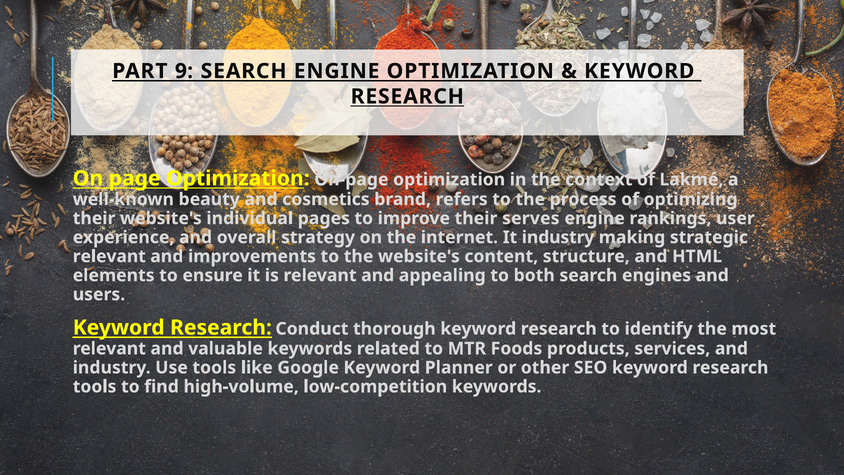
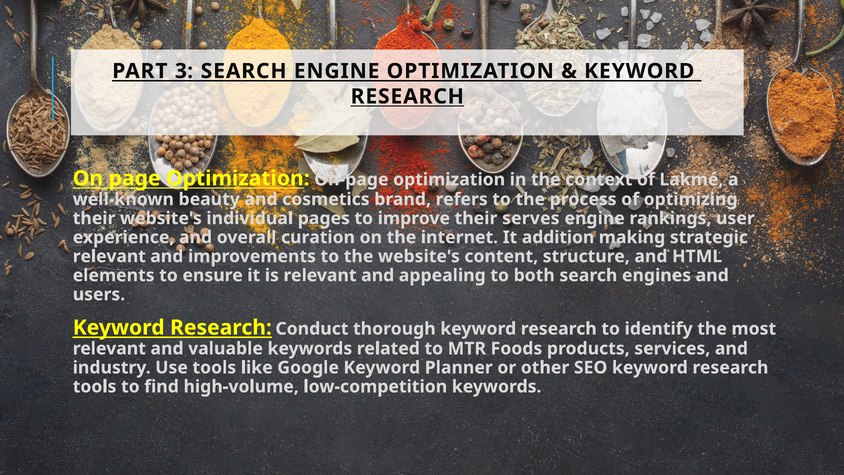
9: 9 -> 3 (184, 71)
strategy: strategy -> curation (318, 237)
It industry: industry -> addition (558, 237)
